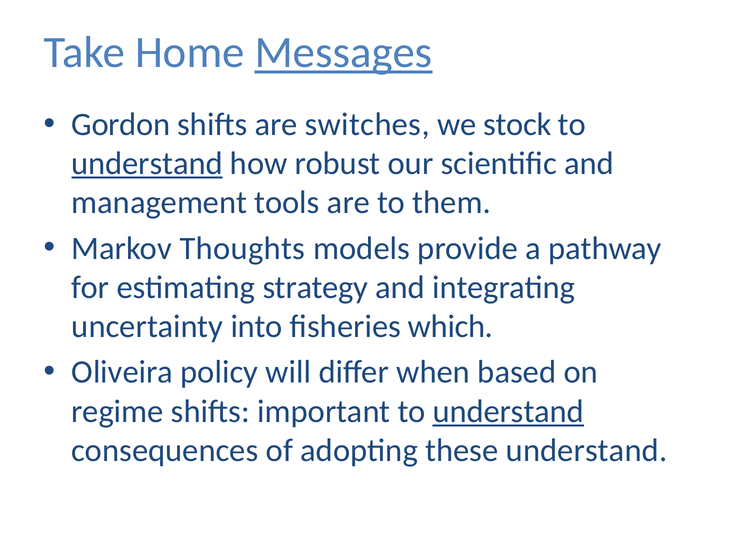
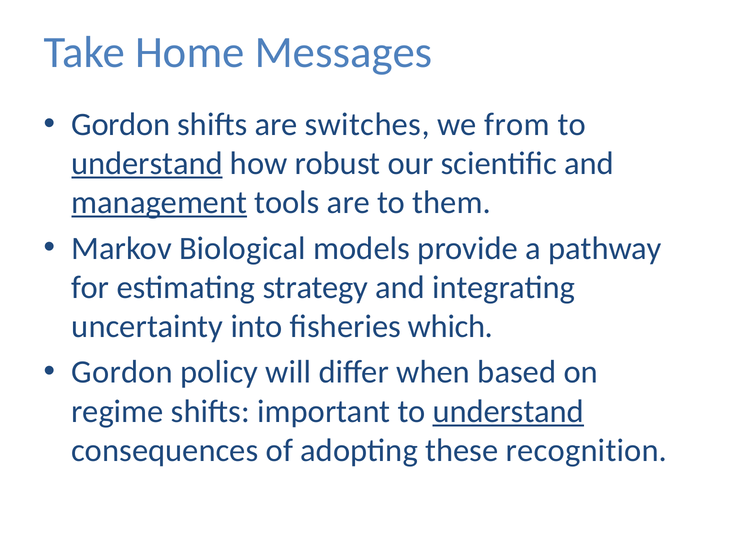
Messages underline: present -> none (343, 53)
stock: stock -> from (517, 124)
management underline: none -> present (159, 203)
Thoughts: Thoughts -> Biological (242, 248)
Oliveira: Oliveira -> Gordon (122, 372)
these understand: understand -> recognition (586, 450)
